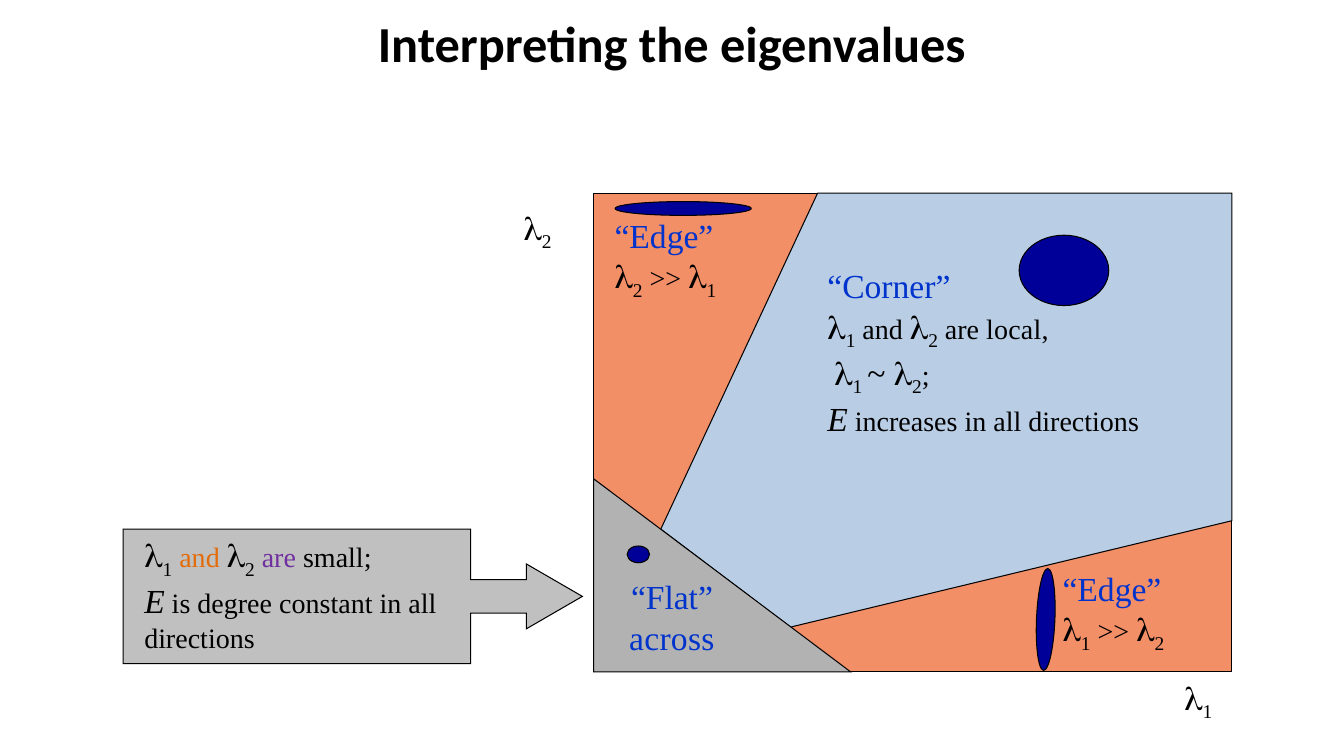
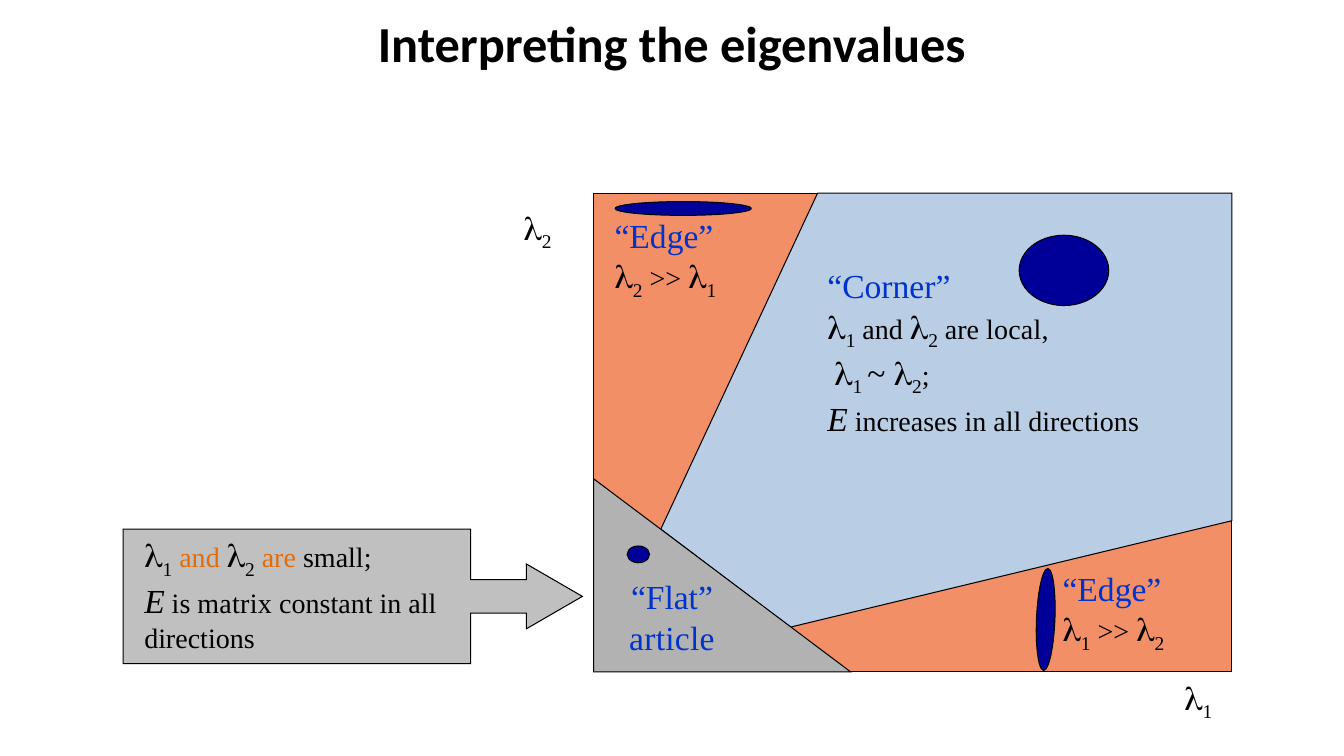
are colour: purple -> orange (279, 559)
degree: degree -> matrix (235, 604)
across: across -> article (672, 639)
